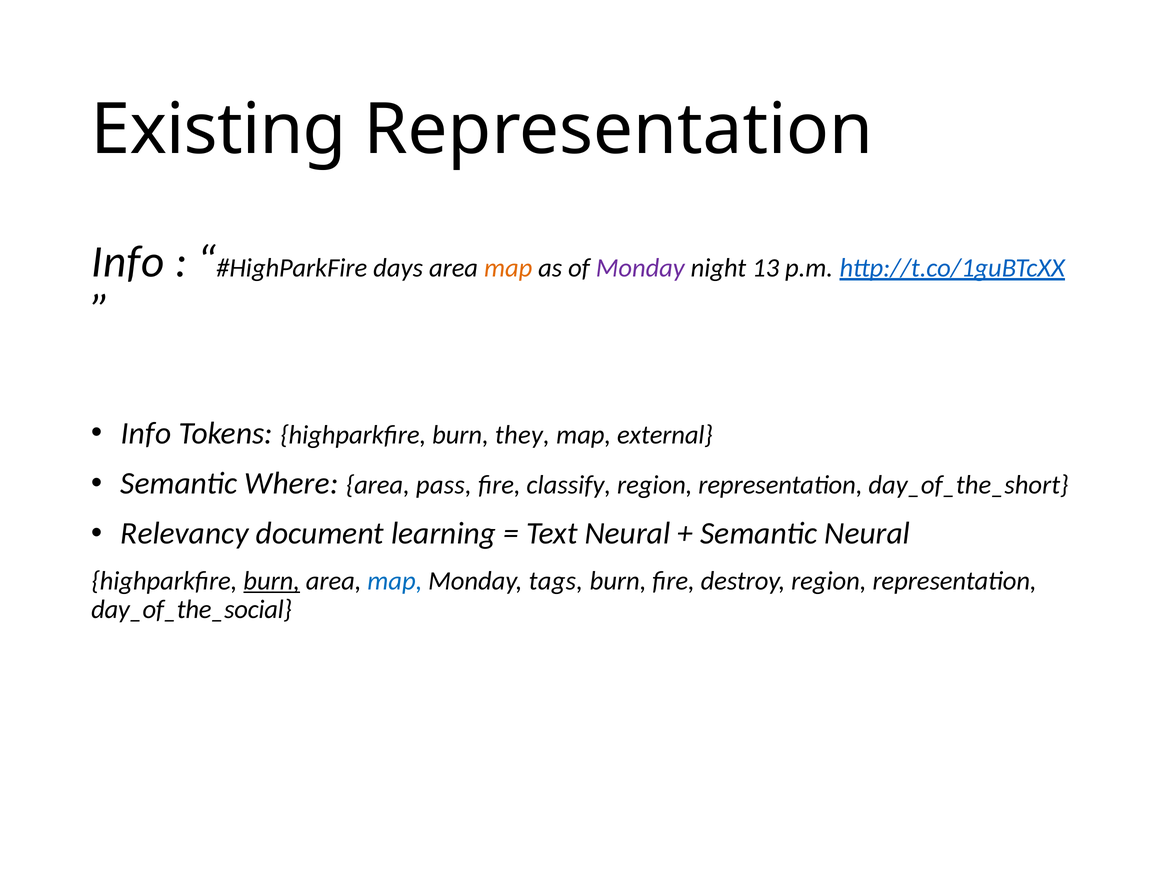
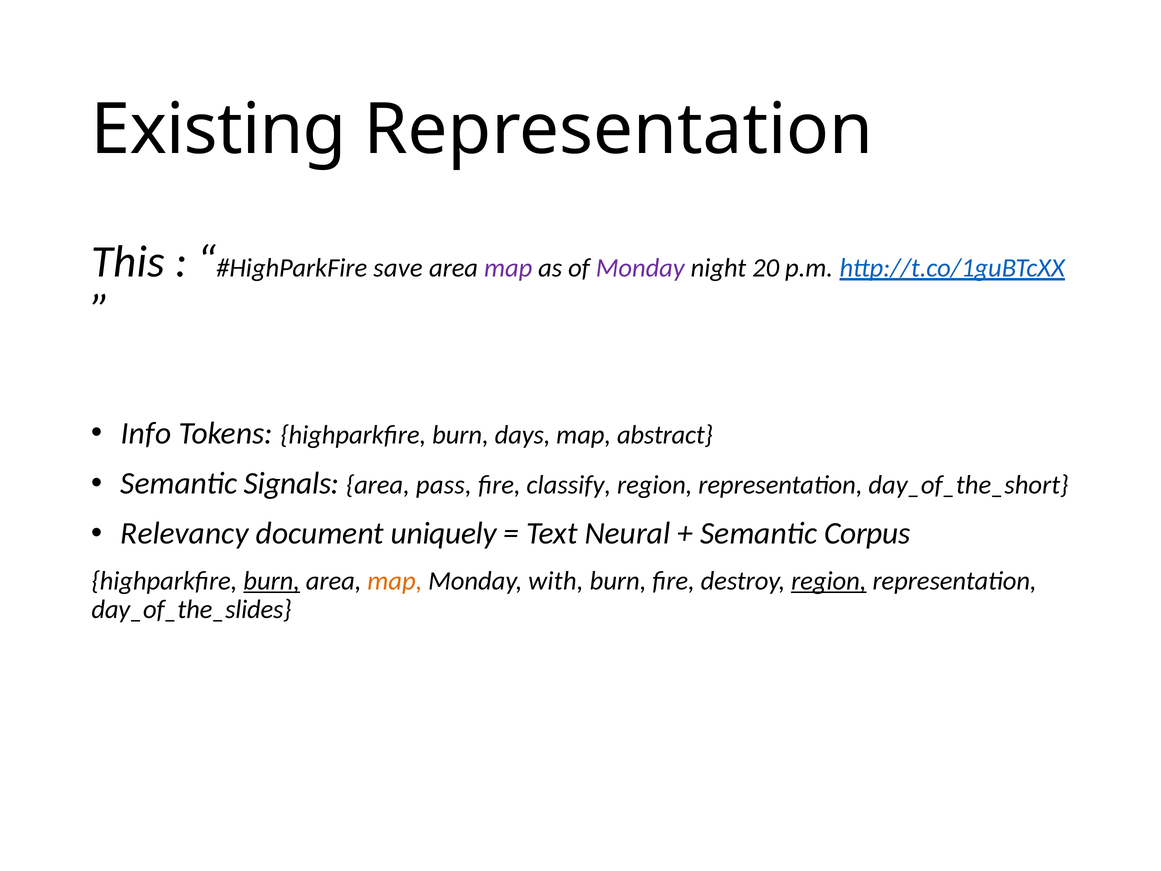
Info: Info -> This (128, 262)
days: days -> save (398, 268)
map colour: orange -> purple (508, 268)
13: 13 -> 20 (766, 268)
they: they -> days (523, 435)
external: external -> abstract (665, 435)
Where: Where -> Signals (292, 483)
learning: learning -> uniquely (444, 533)
Semantic Neural: Neural -> Corpus (867, 533)
map colour: blue -> orange (395, 581)
tags: tags -> with (556, 581)
region underline: none -> present (829, 581)
day_of_the_social: day_of_the_social -> day_of_the_slides (191, 609)
